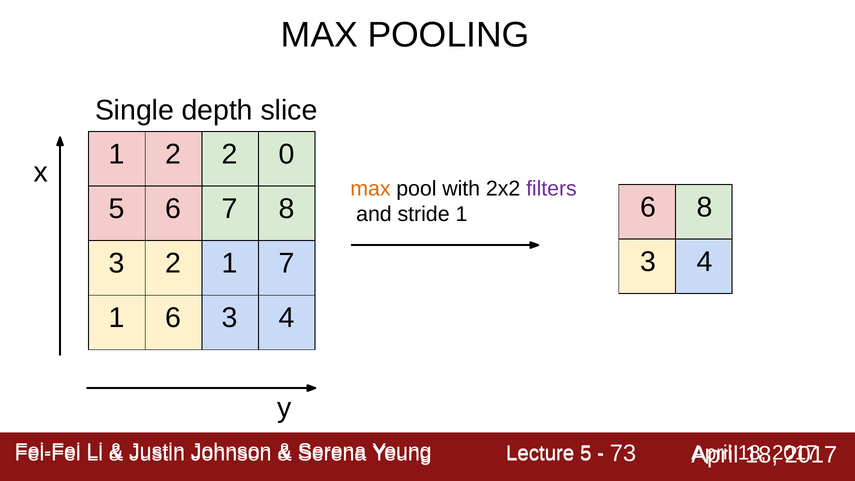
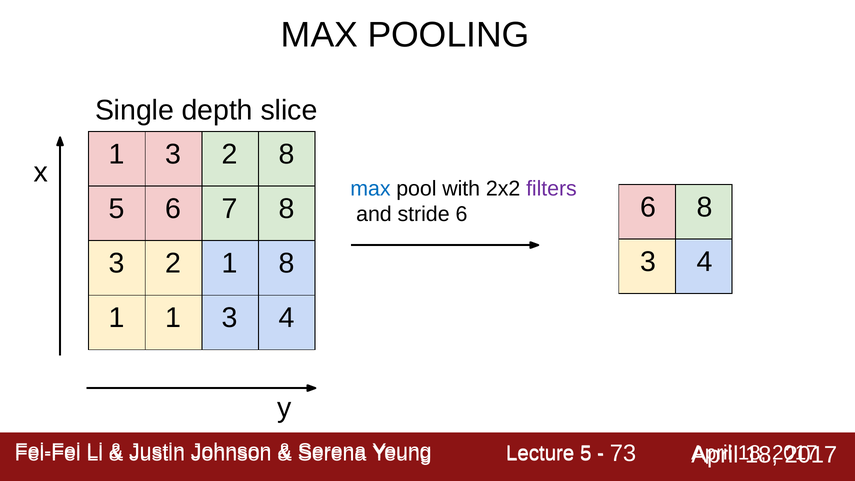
2: 2 -> 3 (173, 154)
2 0: 0 -> 8 (287, 154)
max colour: orange -> blue (370, 189)
stride 1: 1 -> 6 (461, 214)
1 7: 7 -> 8 (287, 263)
1 6: 6 -> 1 (173, 318)
